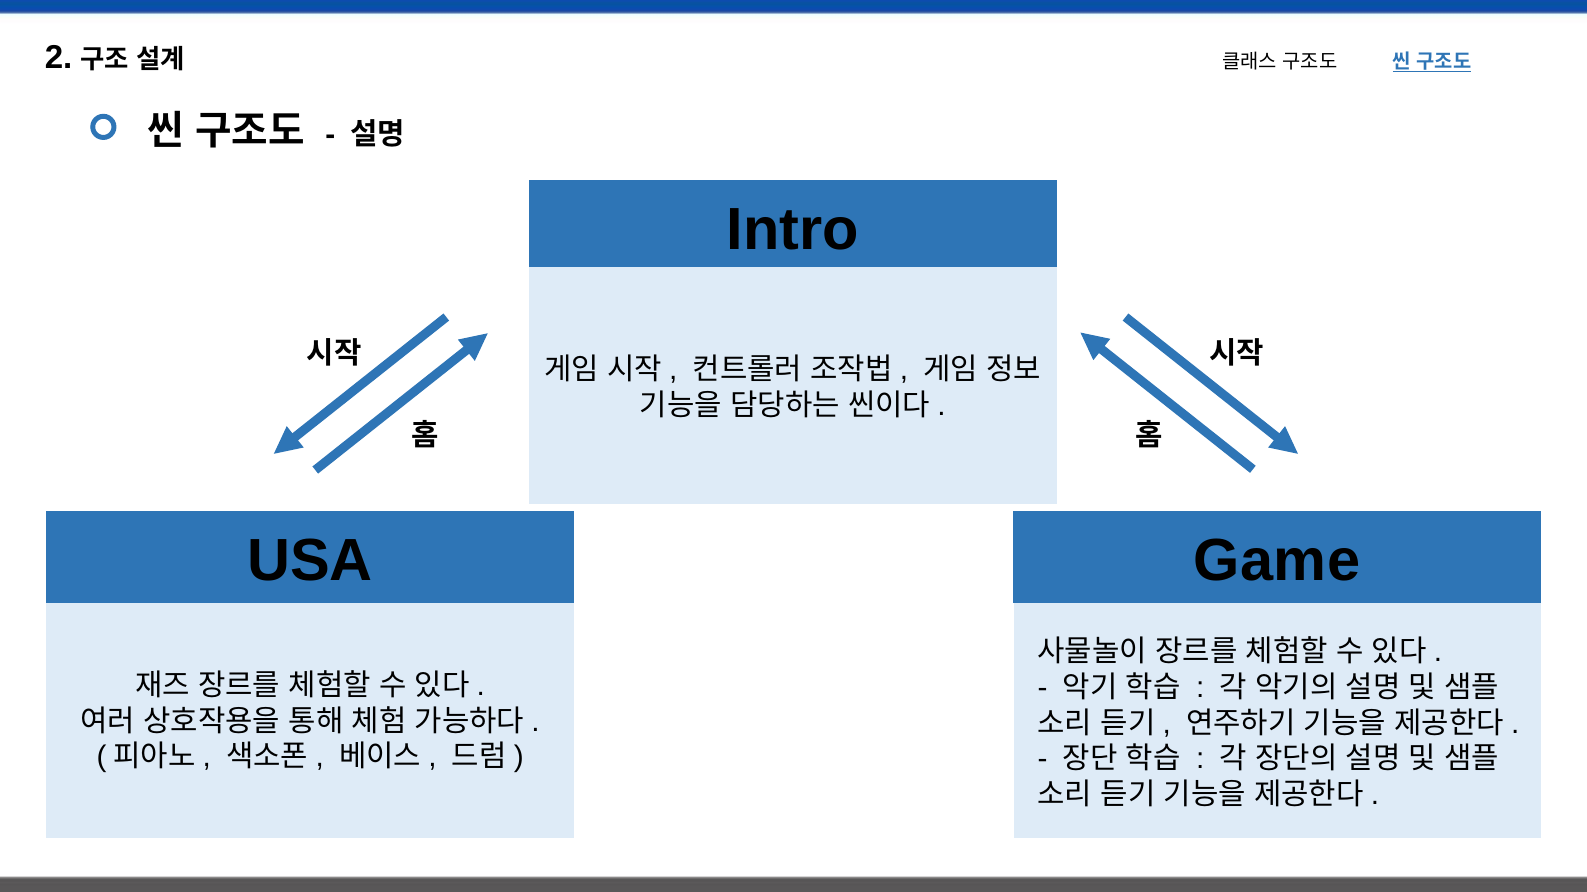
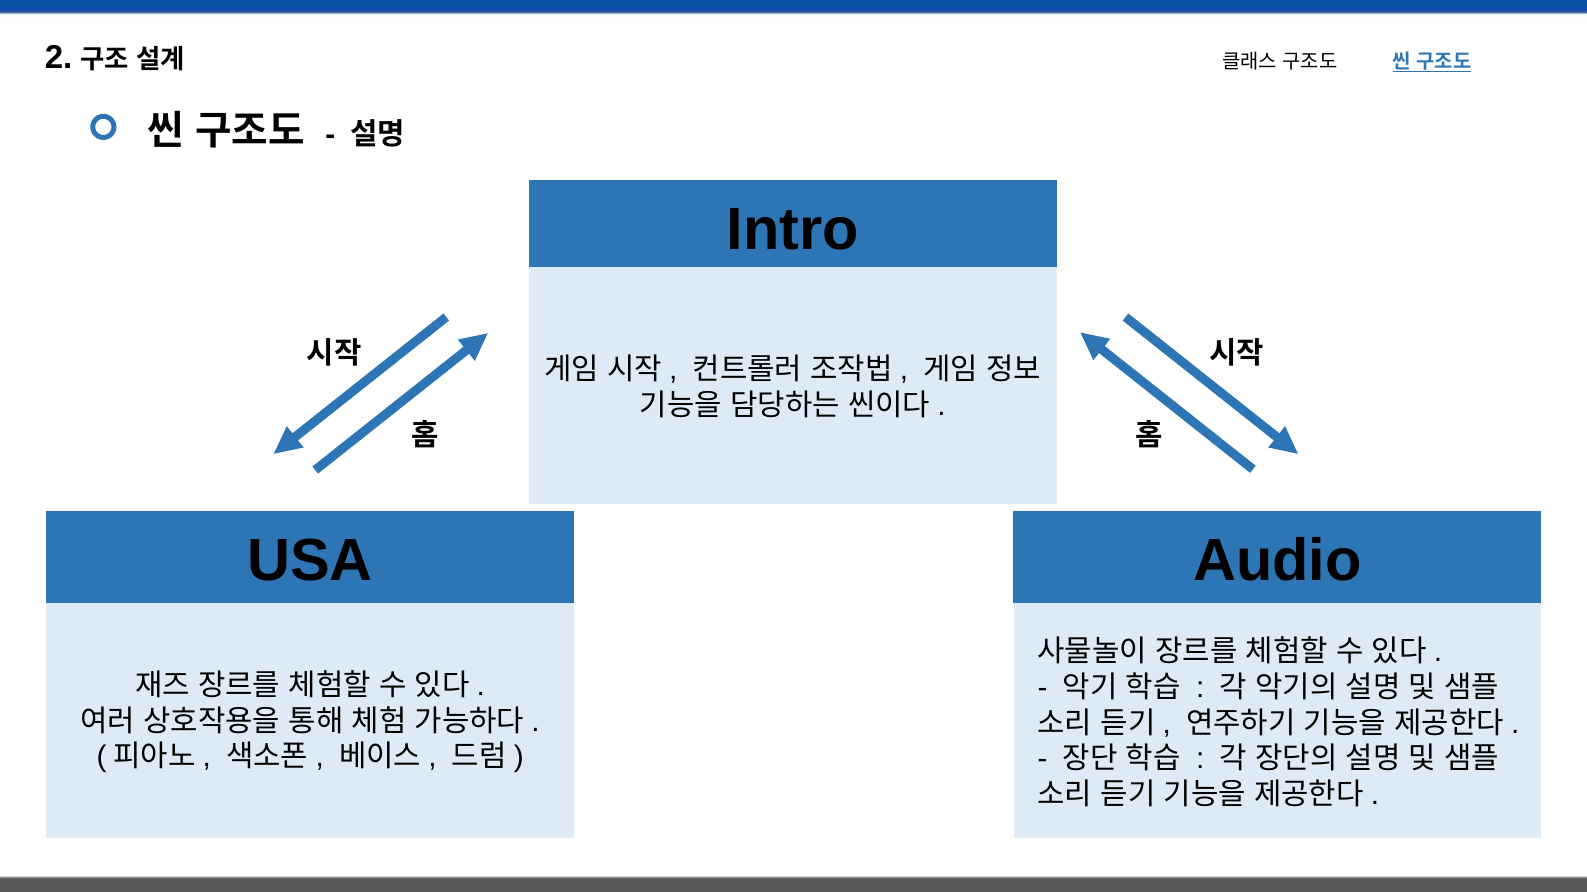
Game: Game -> Audio (1277, 561)
